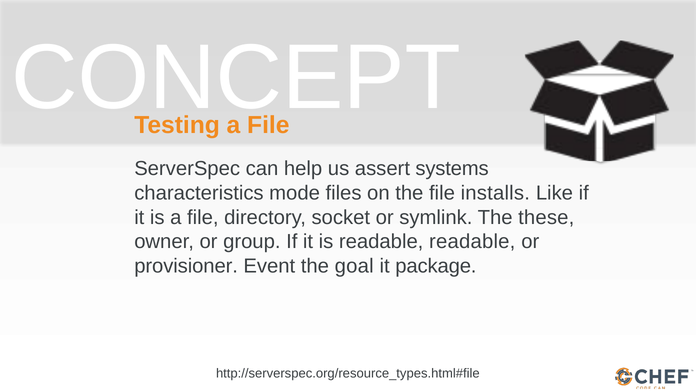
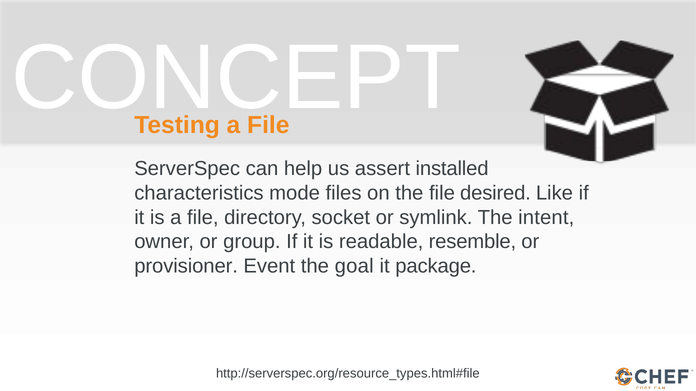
systems: systems -> installed (452, 169)
installs: installs -> desired (495, 193)
these: these -> intent (546, 218)
readable readable: readable -> resemble (472, 242)
